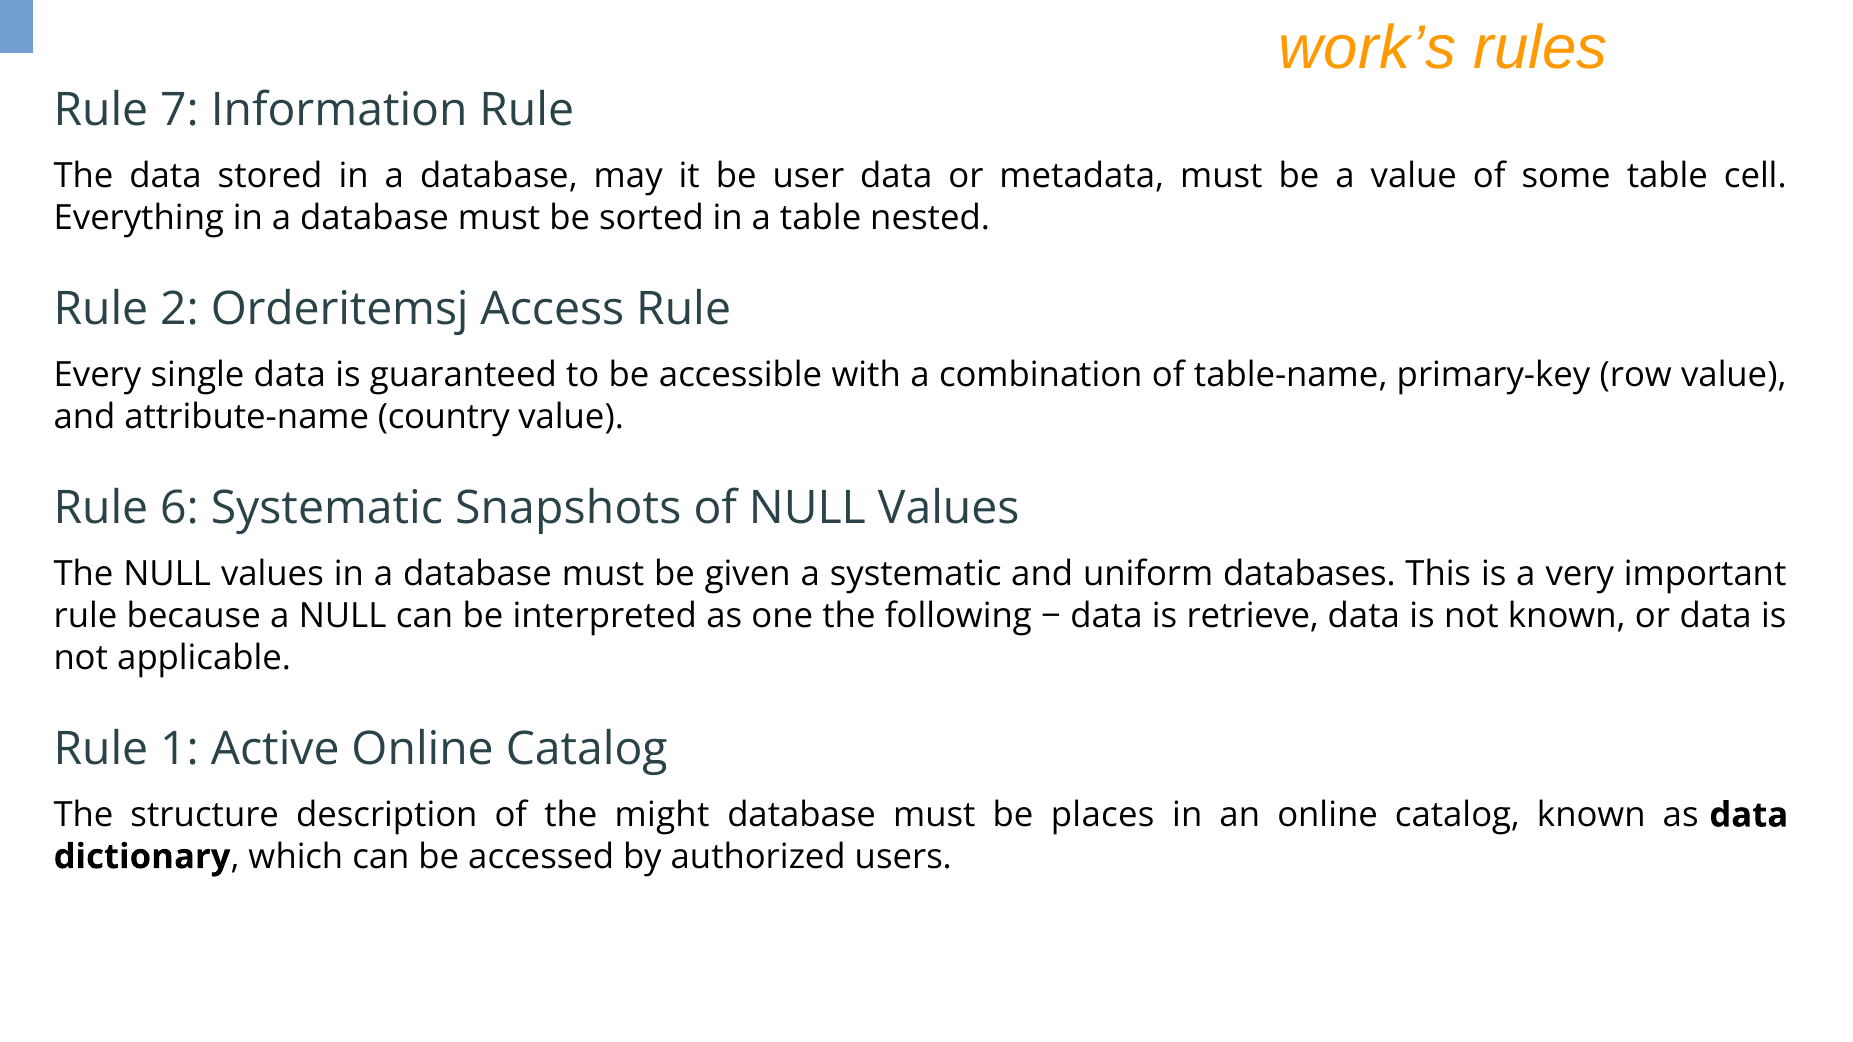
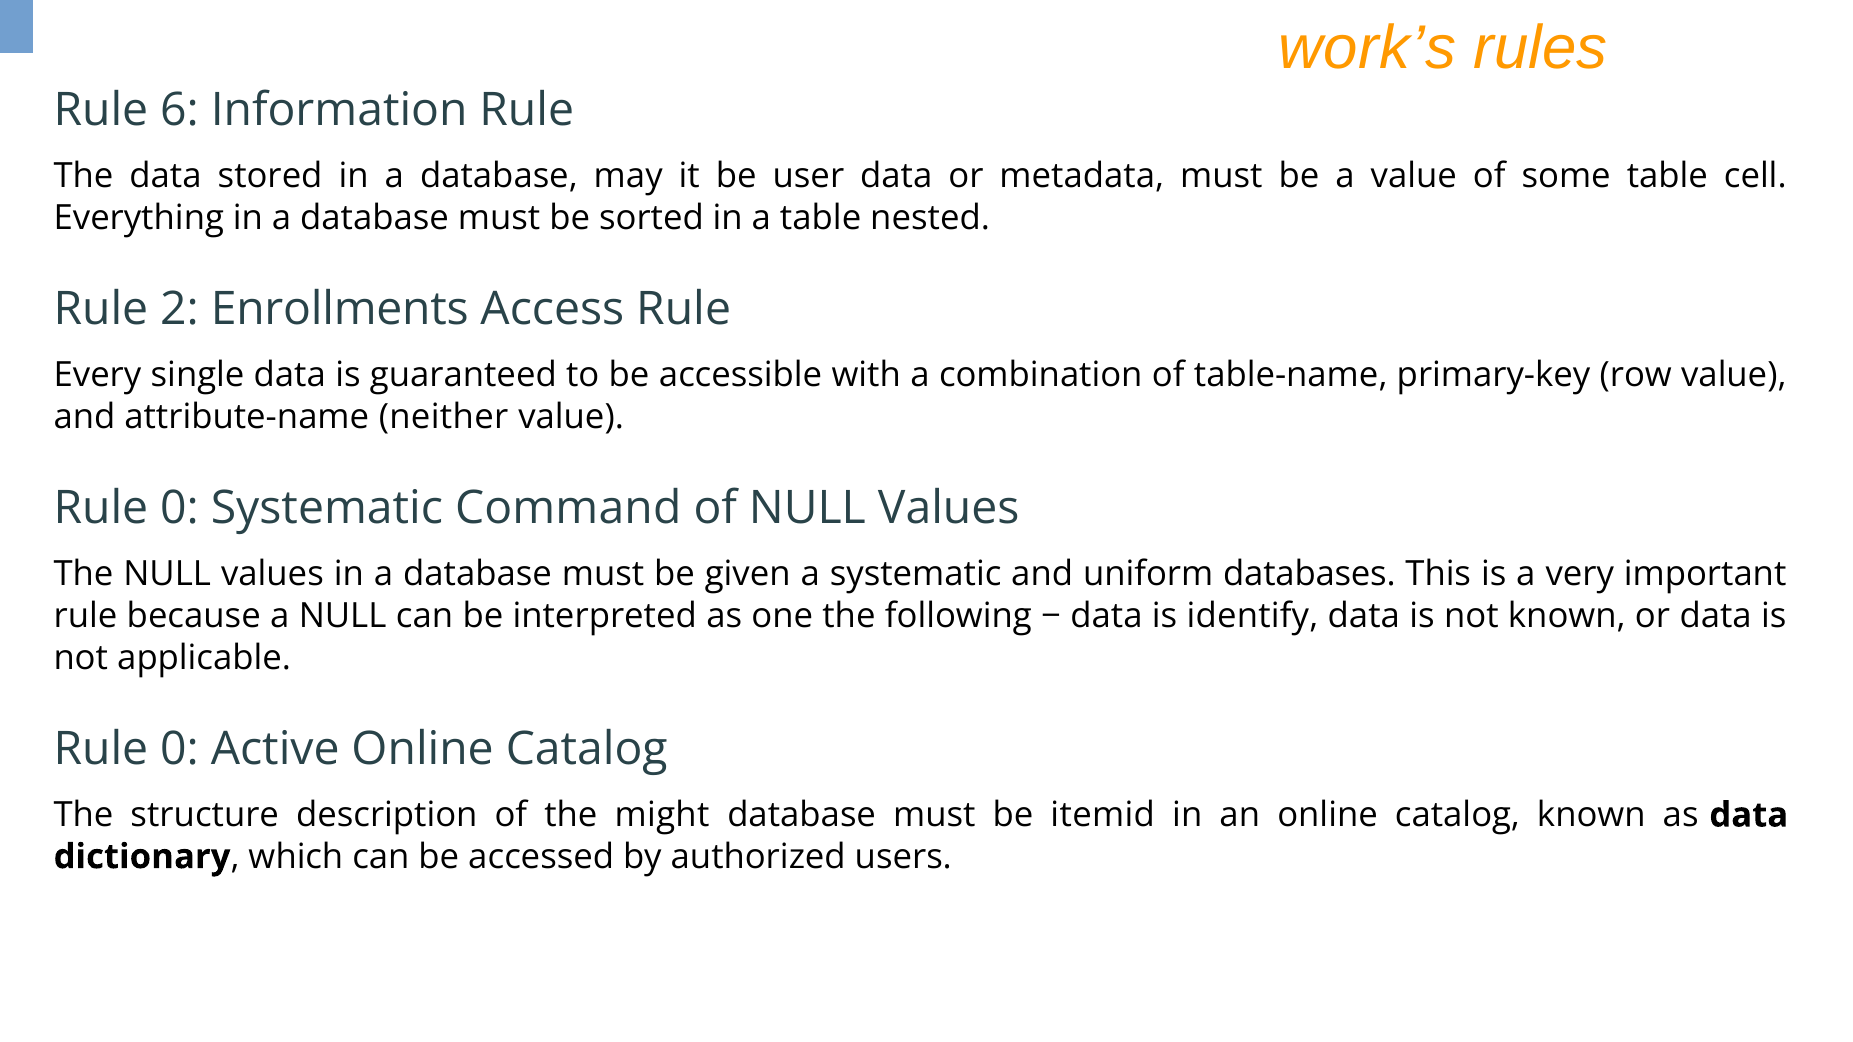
7: 7 -> 6 (179, 110)
Orderitemsj: Orderitemsj -> Enrollments (340, 309)
country: country -> neither (444, 417)
6: 6 -> 0 (179, 508)
Snapshots: Snapshots -> Command (568, 508)
retrieve: retrieve -> identify (1252, 616)
1: 1 -> 0 (179, 749)
places: places -> itemid (1103, 815)
